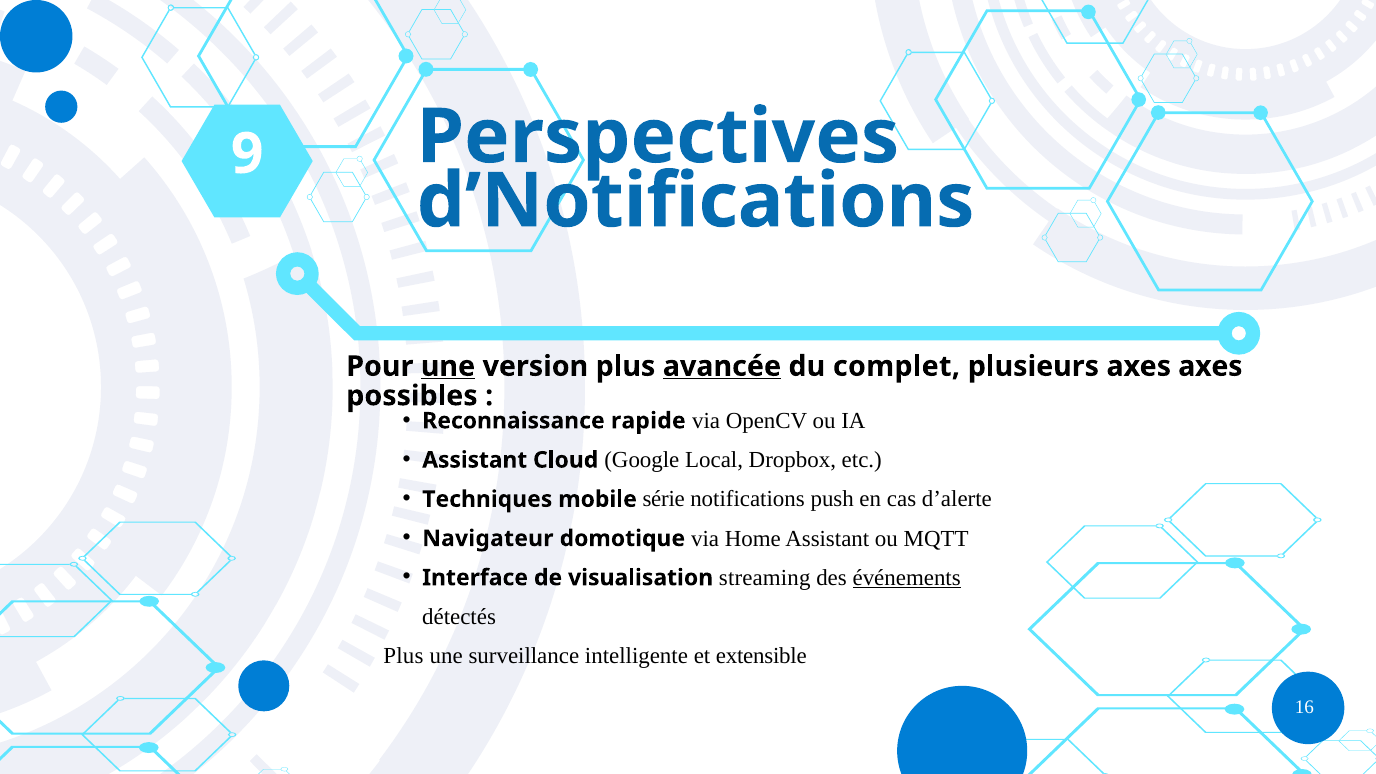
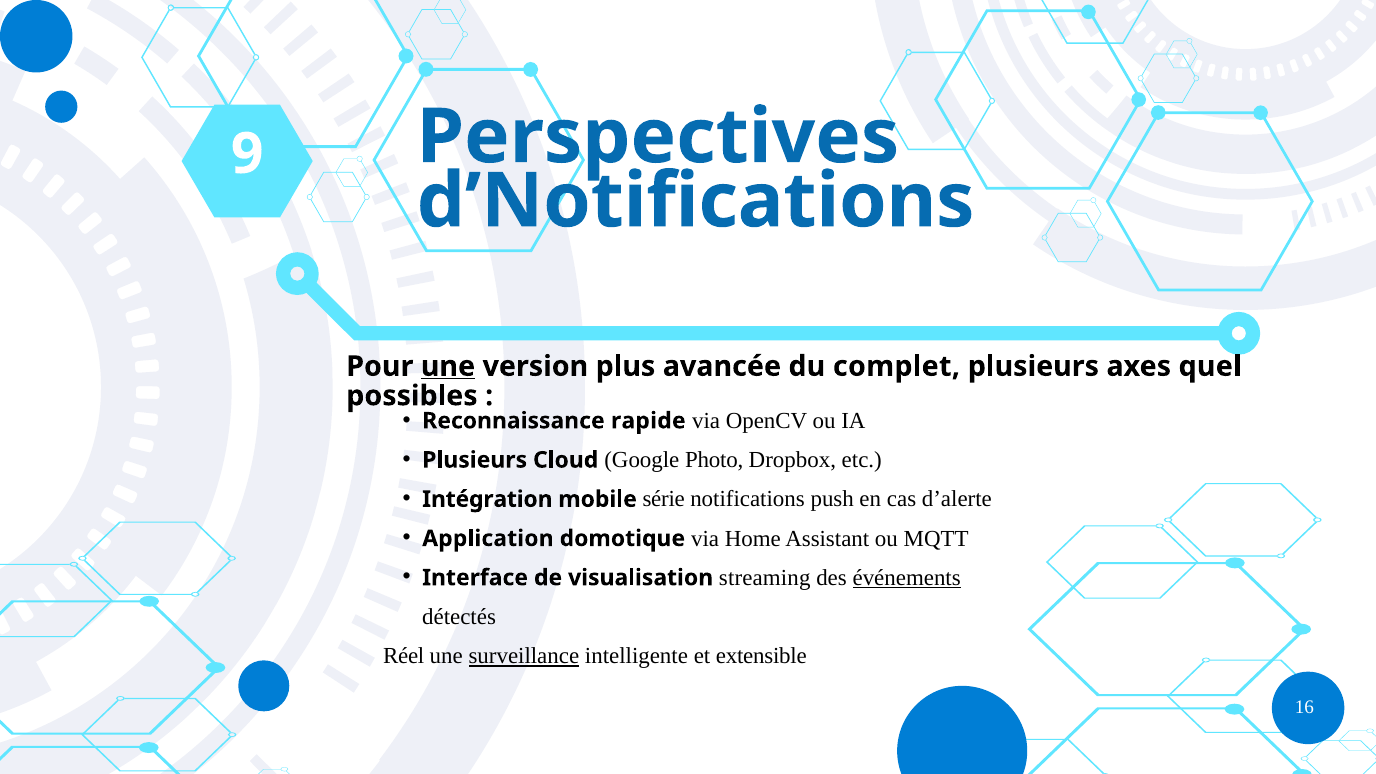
avancée underline: present -> none (722, 366)
axes axes: axes -> quel (1210, 366)
Assistant: Assistant -> Plusieurs (475, 460)
Local: Local -> Photo (714, 460)
Techniques: Techniques -> Intégration (487, 499)
Navigateur: Navigateur -> Application (488, 538)
Plus: Plus -> Réel (404, 656)
surveillance underline: none -> present (524, 656)
